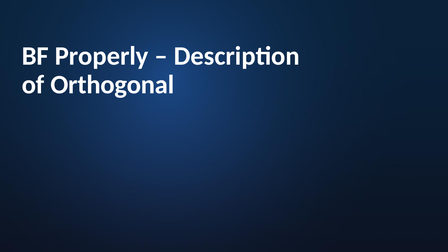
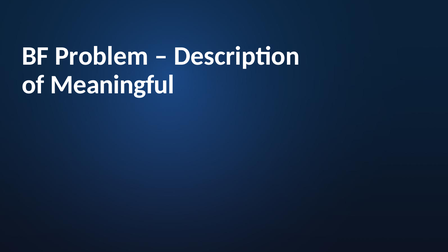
Properly: Properly -> Problem (102, 56)
Orthogonal: Orthogonal -> Meaningful (112, 85)
